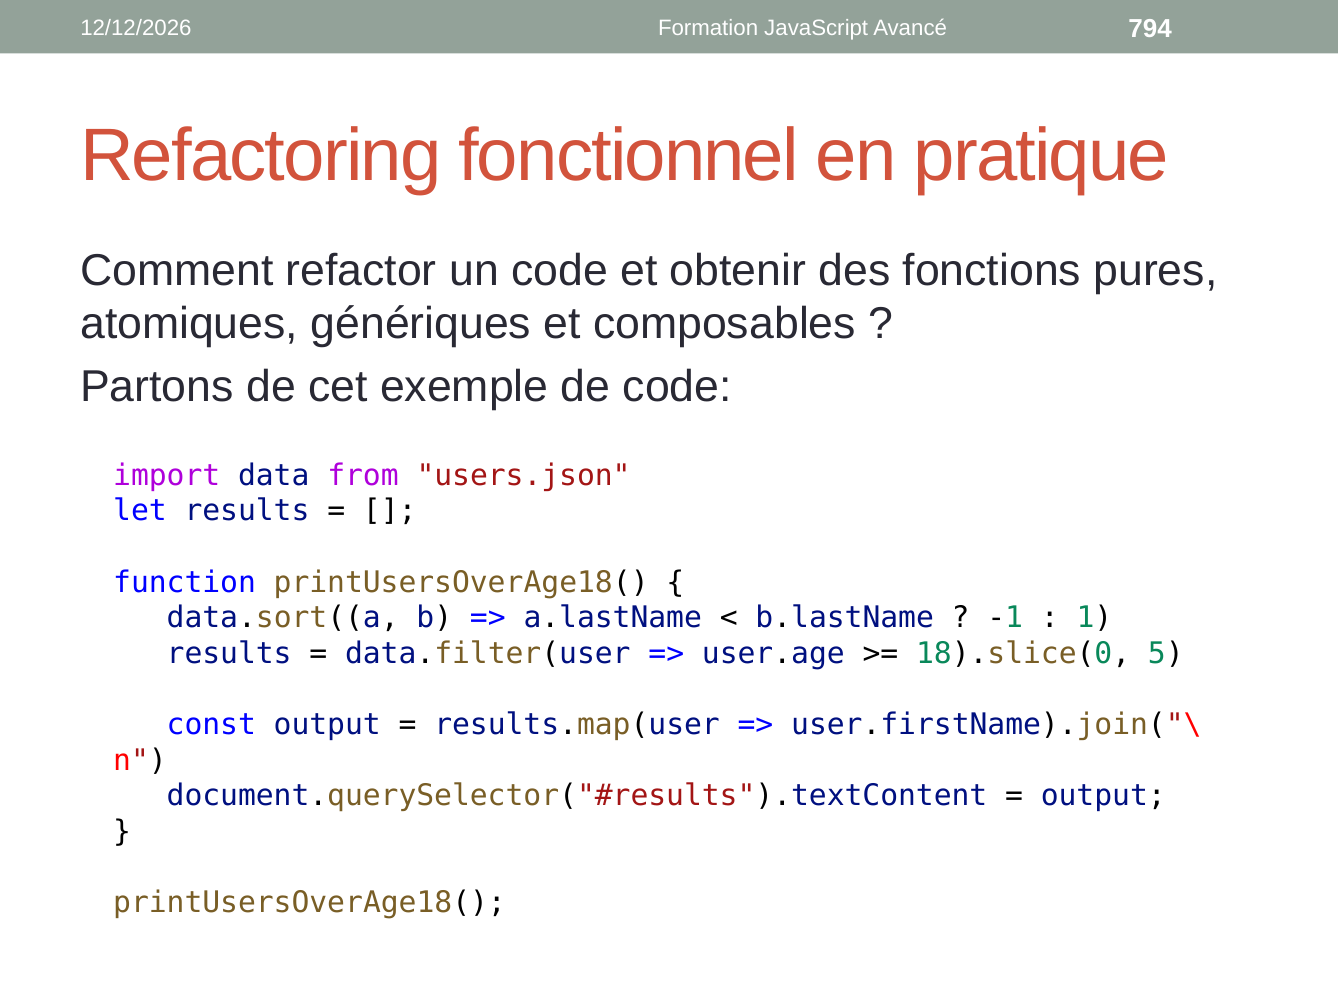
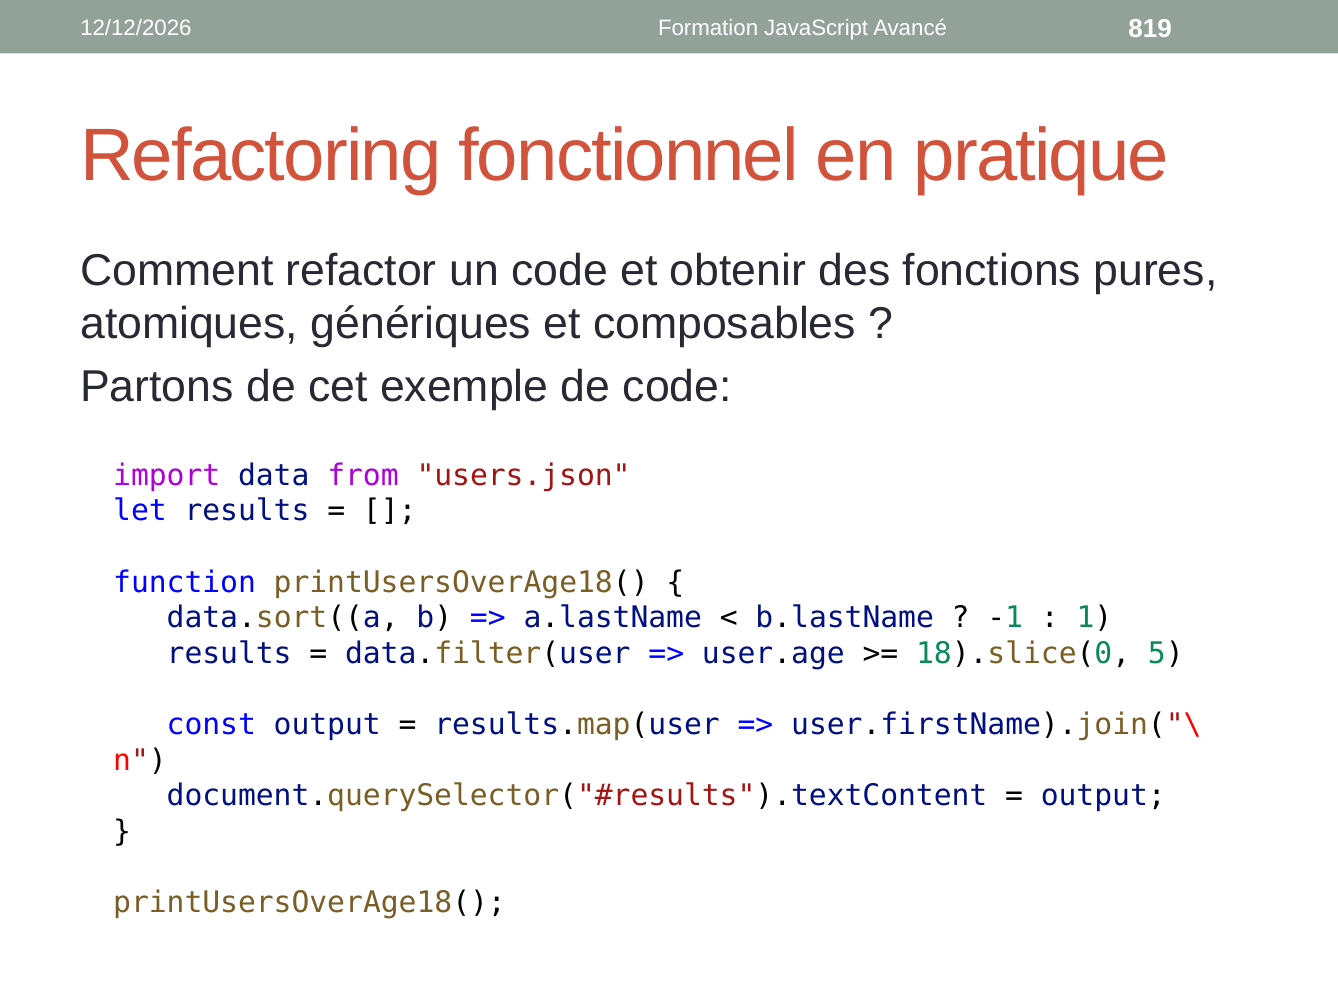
794: 794 -> 819 (1150, 29)
